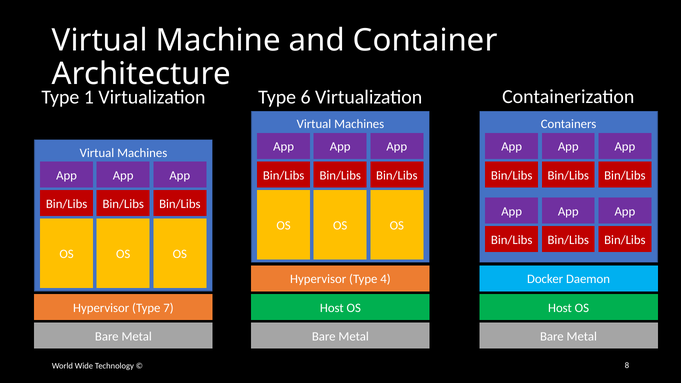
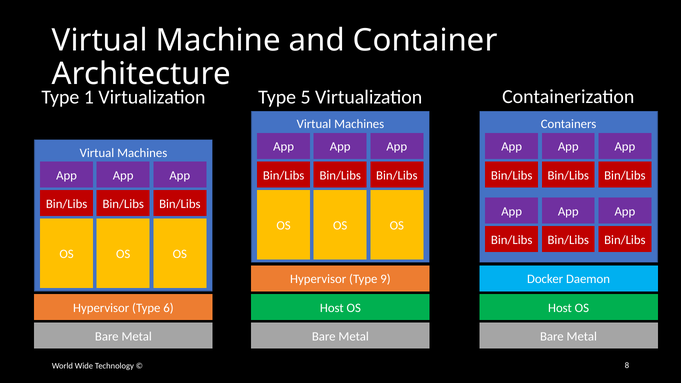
6: 6 -> 5 (306, 97)
4: 4 -> 9 (385, 279)
7: 7 -> 6 (168, 308)
